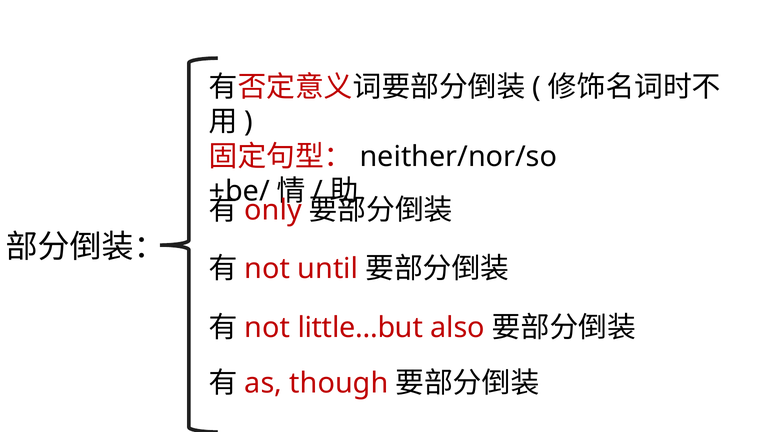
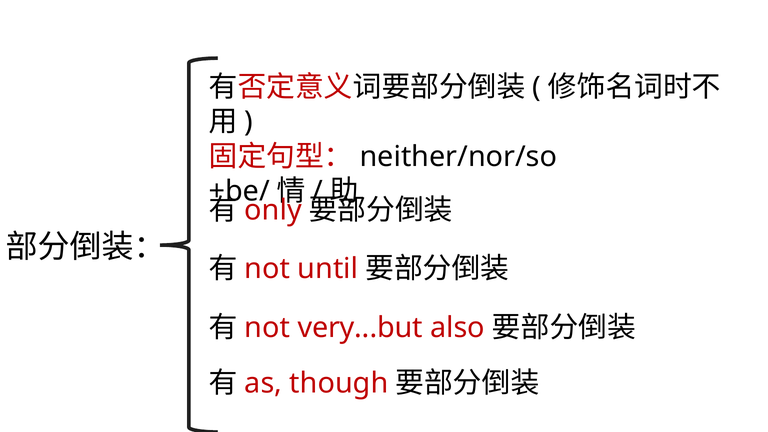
little...but: little...but -> very...but (360, 328)
